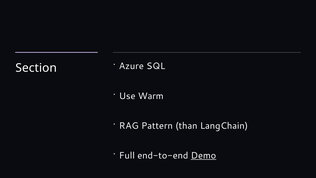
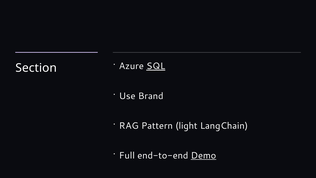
SQL underline: none -> present (156, 66)
Warm: Warm -> Brand (151, 96)
than: than -> light (186, 126)
